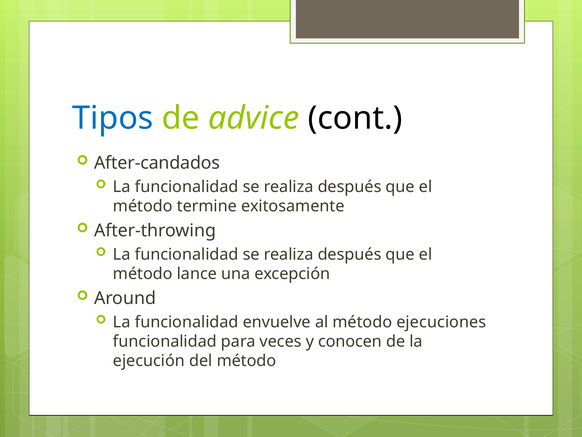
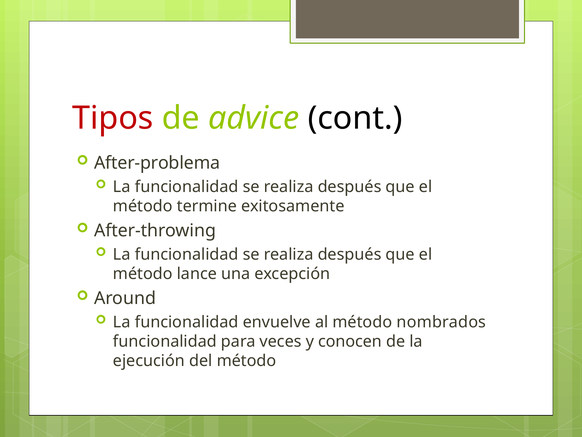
Tipos colour: blue -> red (113, 118)
After-candados: After-candados -> After-problema (157, 163)
ejecuciones: ejecuciones -> nombrados (441, 322)
